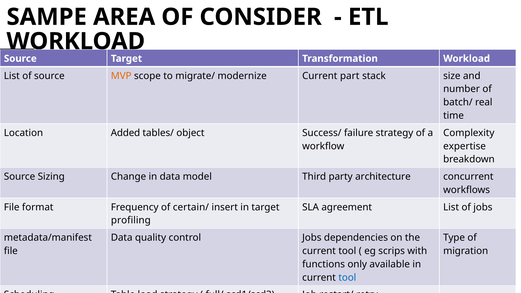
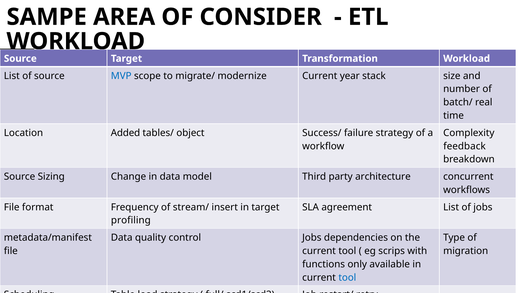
MVP colour: orange -> blue (121, 76)
part: part -> year (350, 76)
expertise: expertise -> feedback (465, 146)
certain/: certain/ -> stream/ (191, 207)
